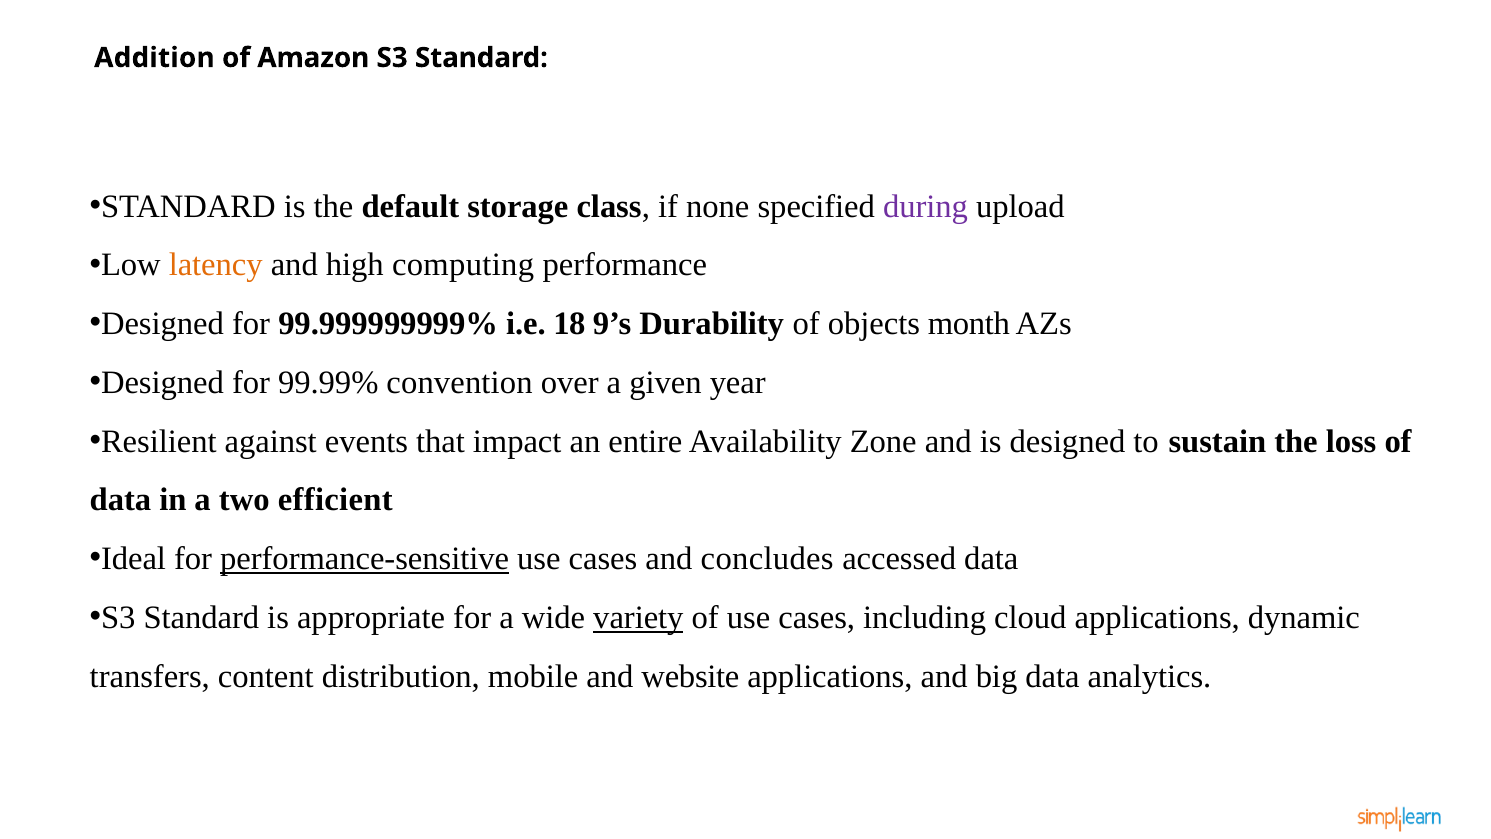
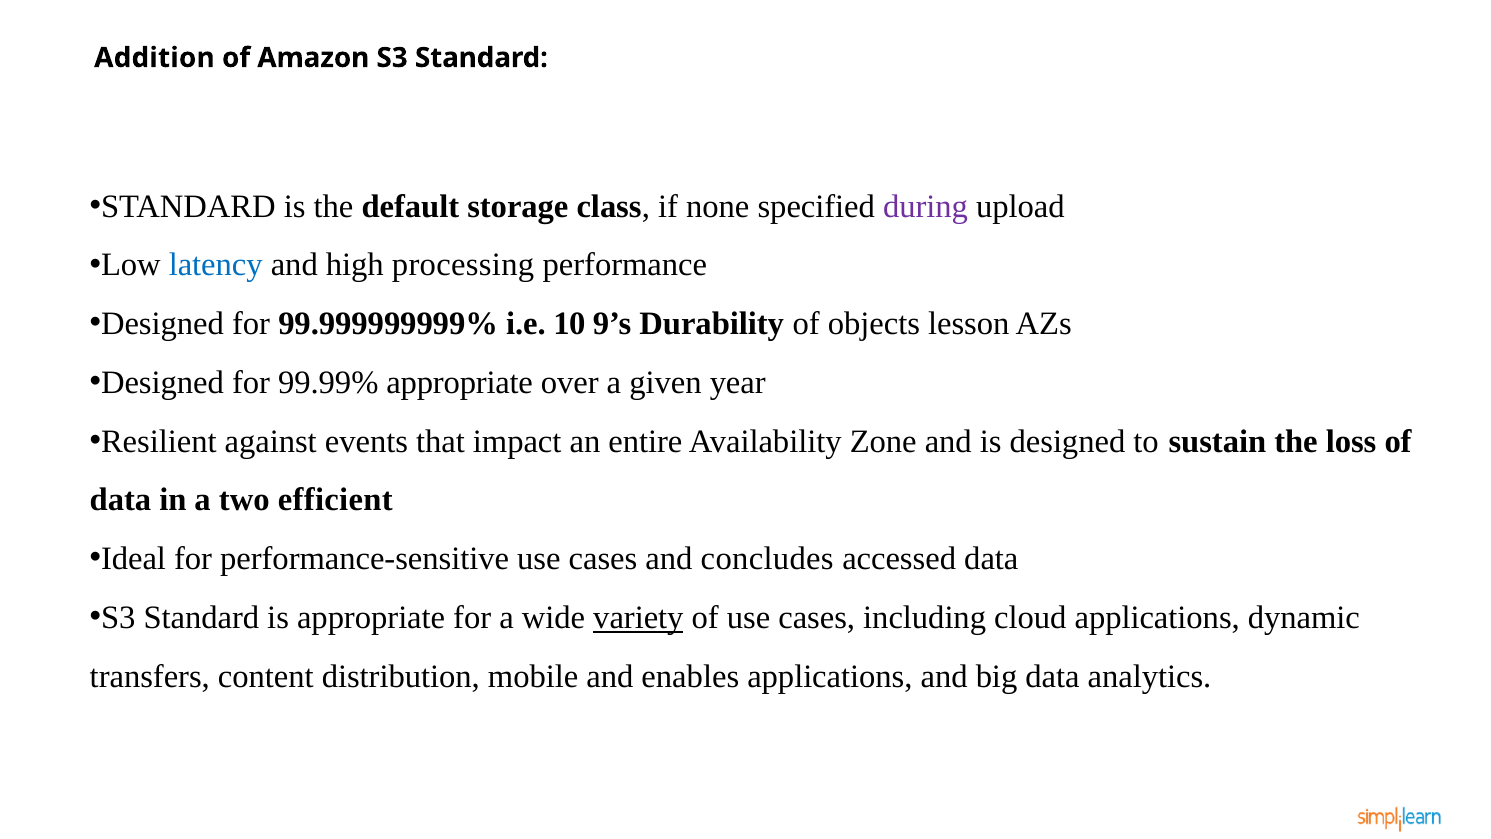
latency colour: orange -> blue (216, 265)
computing: computing -> processing (463, 265)
18: 18 -> 10 (569, 324)
month: month -> lesson (969, 324)
99.99% convention: convention -> appropriate (460, 383)
performance-sensitive underline: present -> none (365, 559)
website: website -> enables (690, 676)
